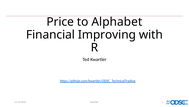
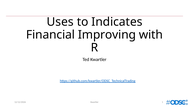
Price: Price -> Uses (60, 22)
Alphabet: Alphabet -> Indicates (117, 22)
